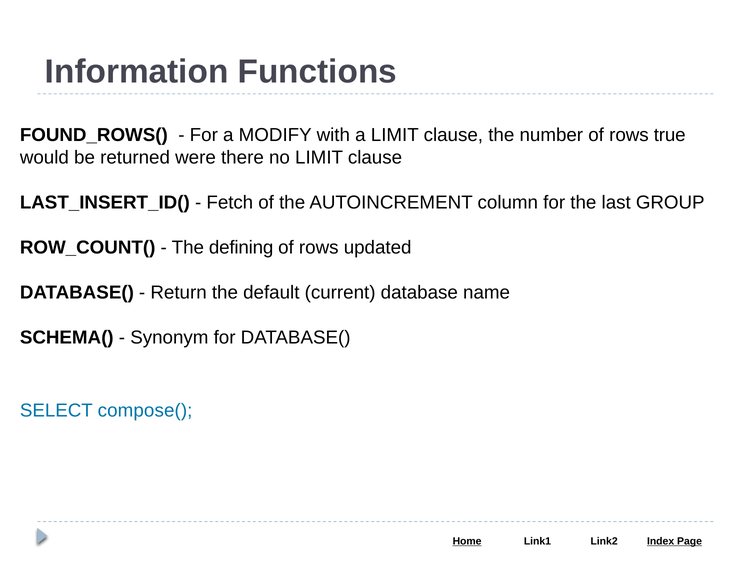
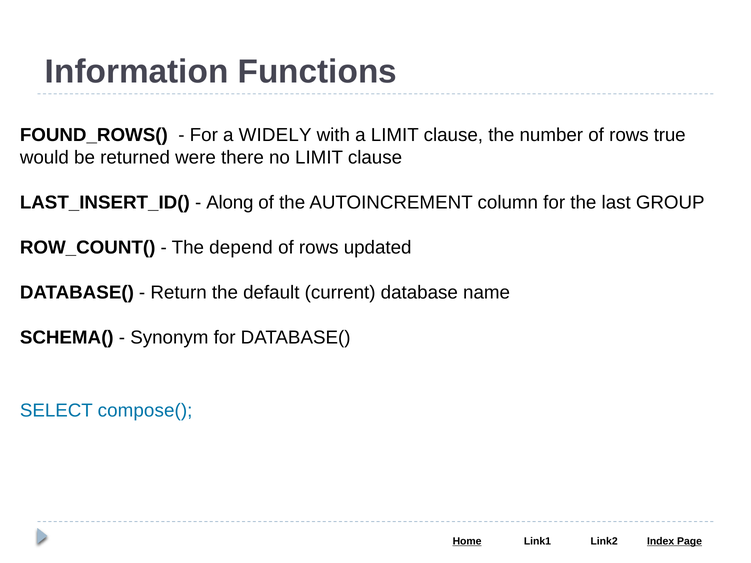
MODIFY: MODIFY -> WIDELY (275, 135)
Fetch: Fetch -> Along (230, 203)
defining: defining -> depend (241, 248)
